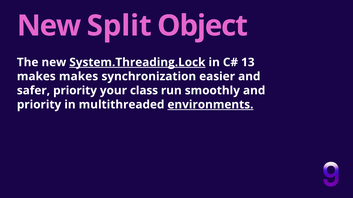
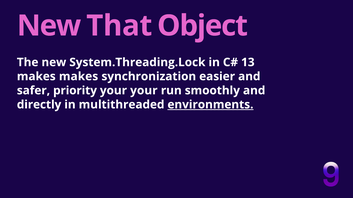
Split: Split -> That (119, 26)
System.Threading.Lock underline: present -> none (137, 62)
your class: class -> your (144, 91)
priority: priority -> directly (39, 105)
